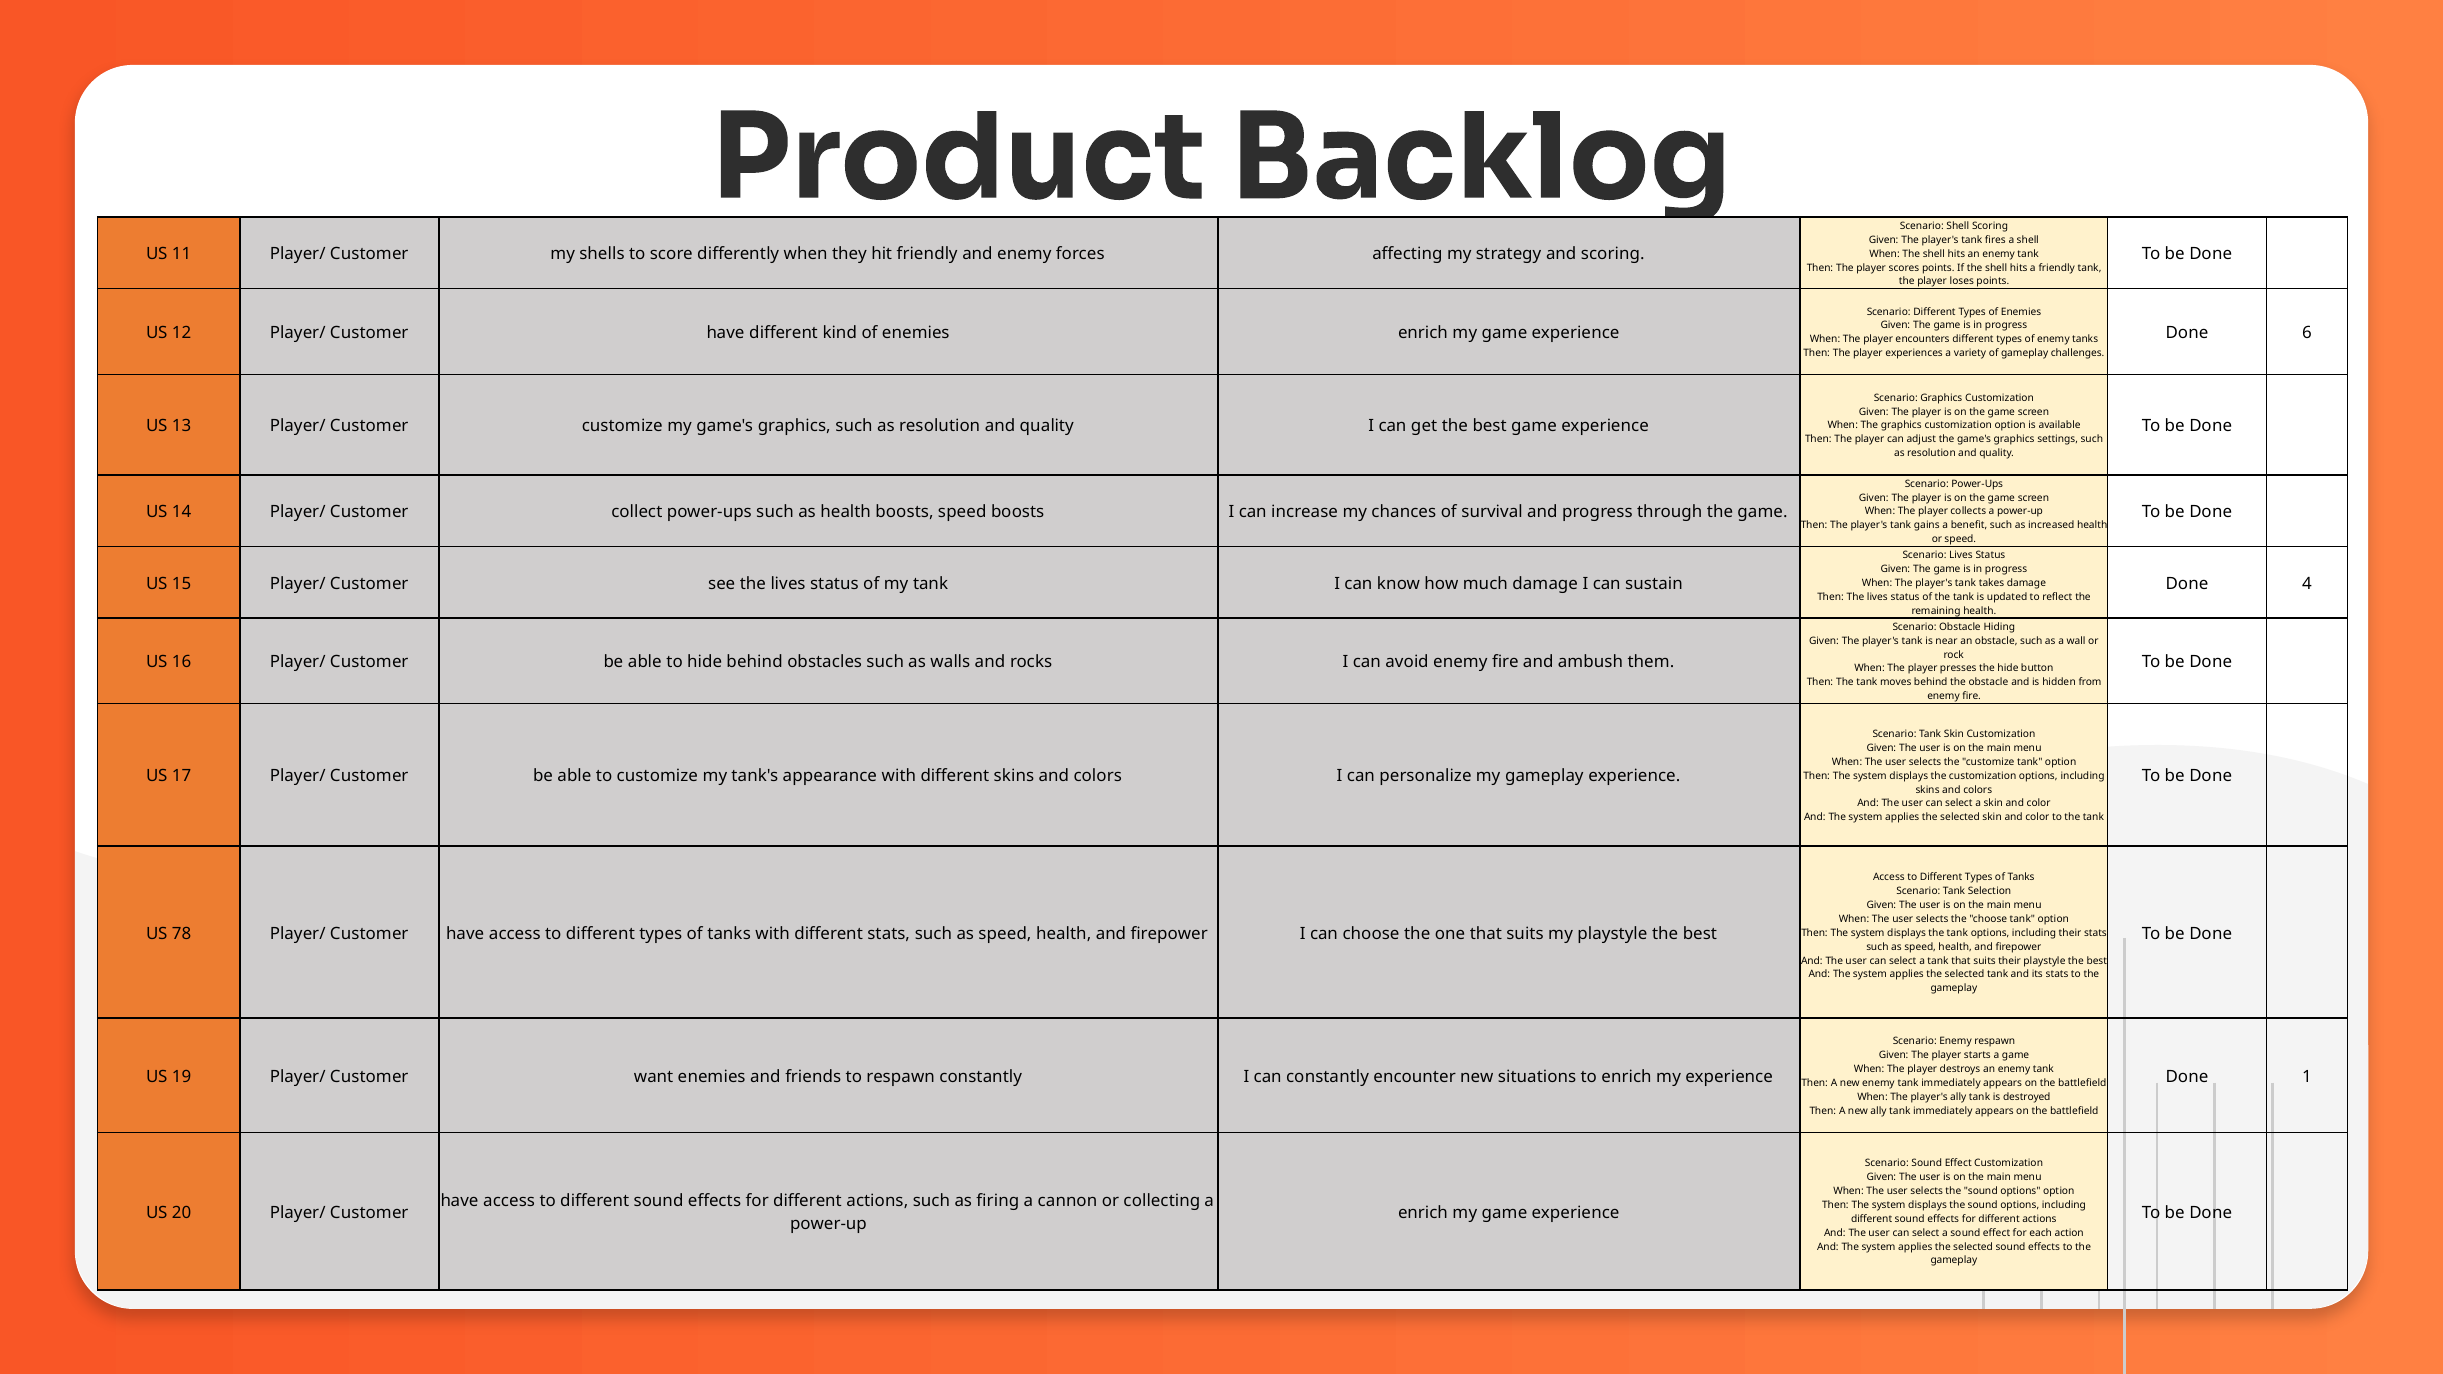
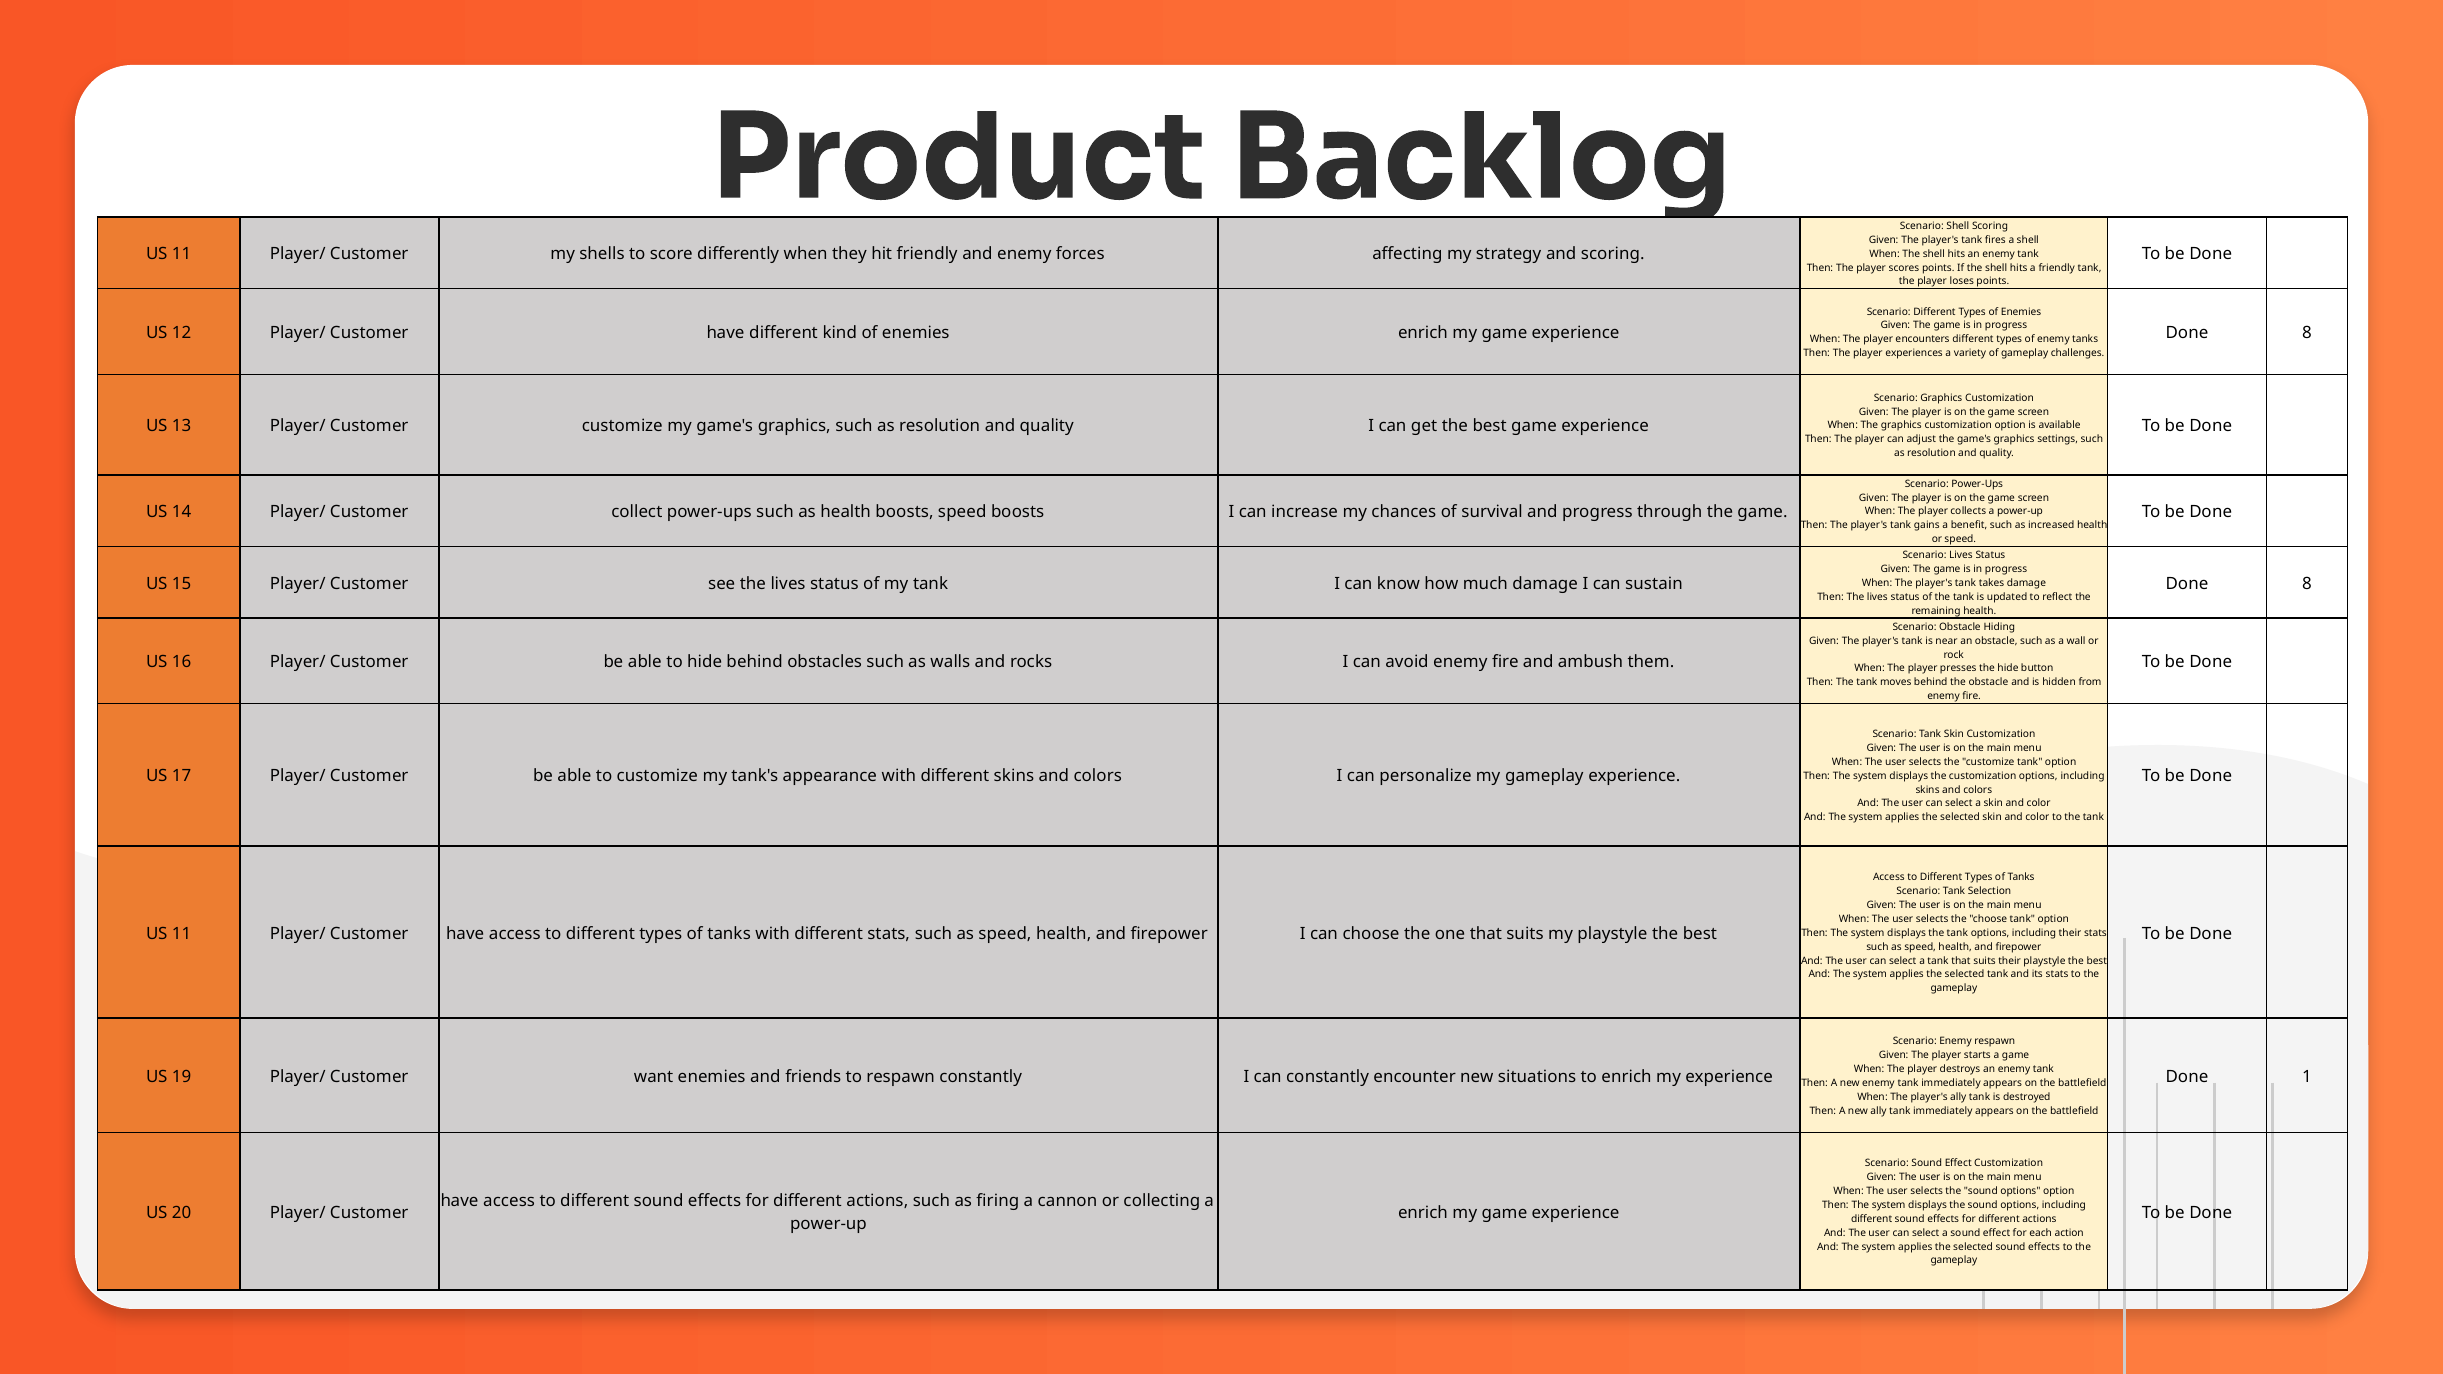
6: 6 -> 8 (2307, 333)
4: 4 -> 8 (2307, 584)
78: 78 -> 11 (182, 934)
